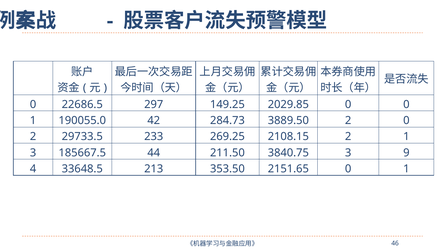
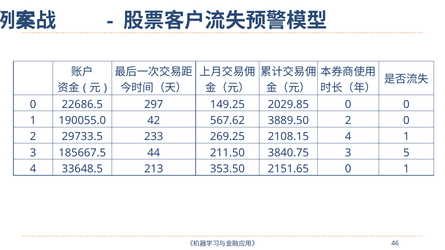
284.73: 284.73 -> 567.62 (227, 121)
2108.15 2: 2 -> 4 (348, 137)
9: 9 -> 5 (406, 153)
